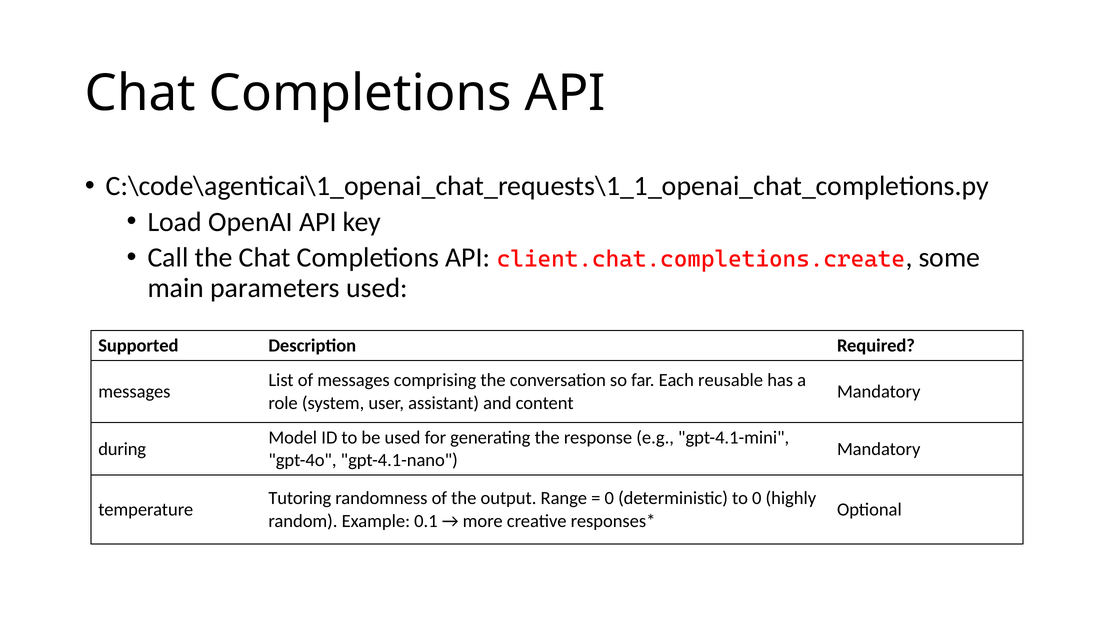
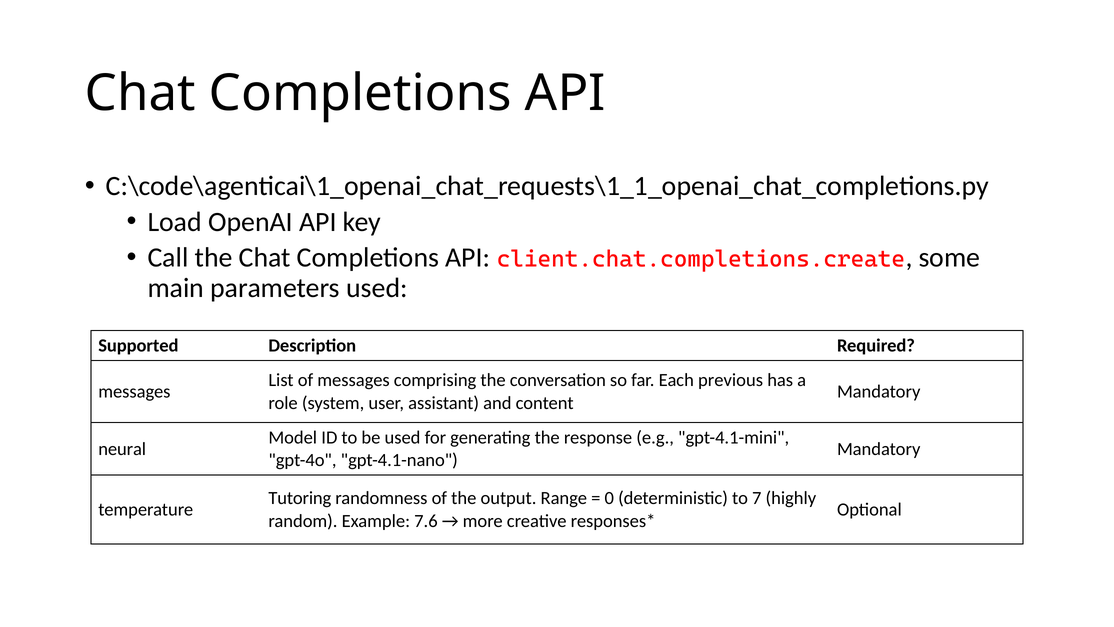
reusable: reusable -> previous (731, 380)
during: during -> neural (122, 449)
to 0: 0 -> 7 (757, 498)
0.1: 0.1 -> 7.6 (426, 521)
